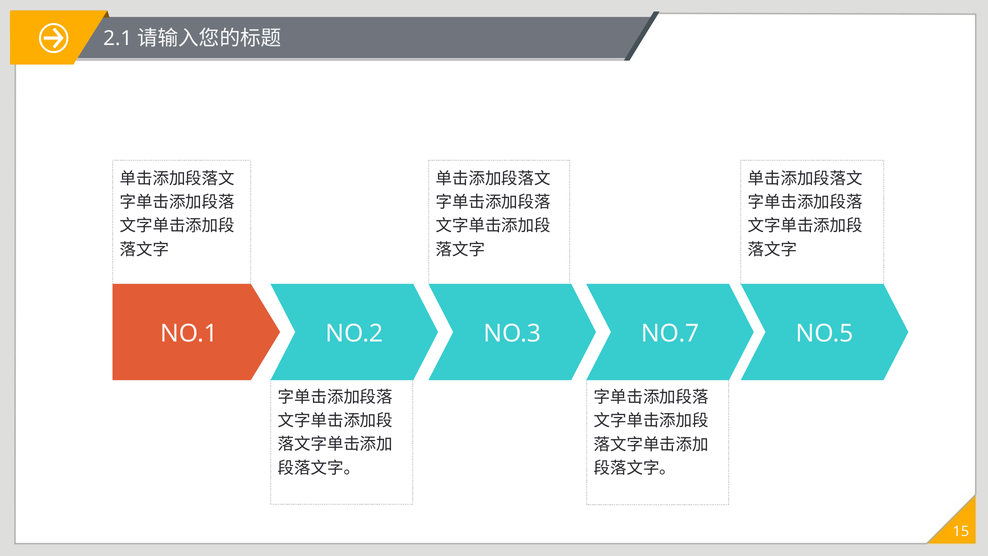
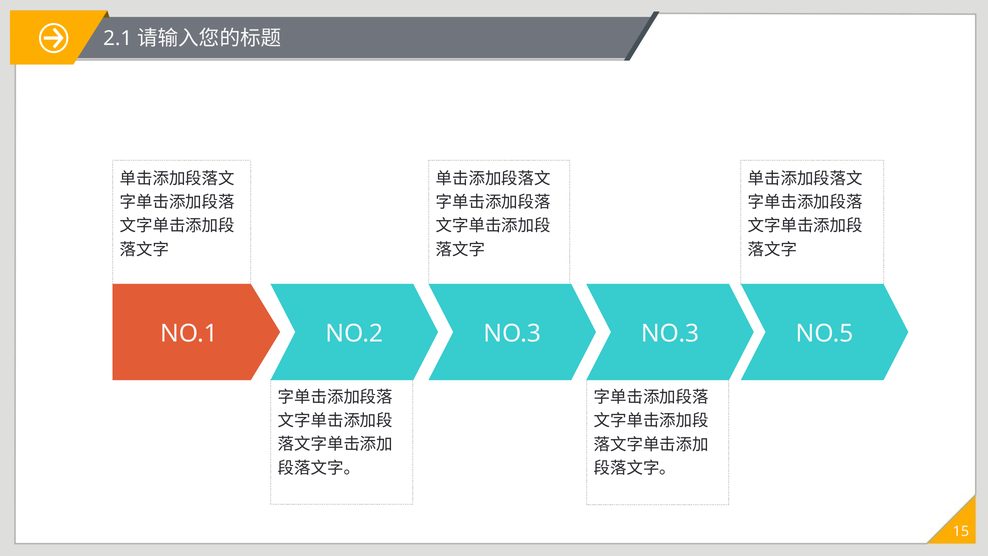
NO.3 NO.7: NO.7 -> NO.3 (670, 333)
